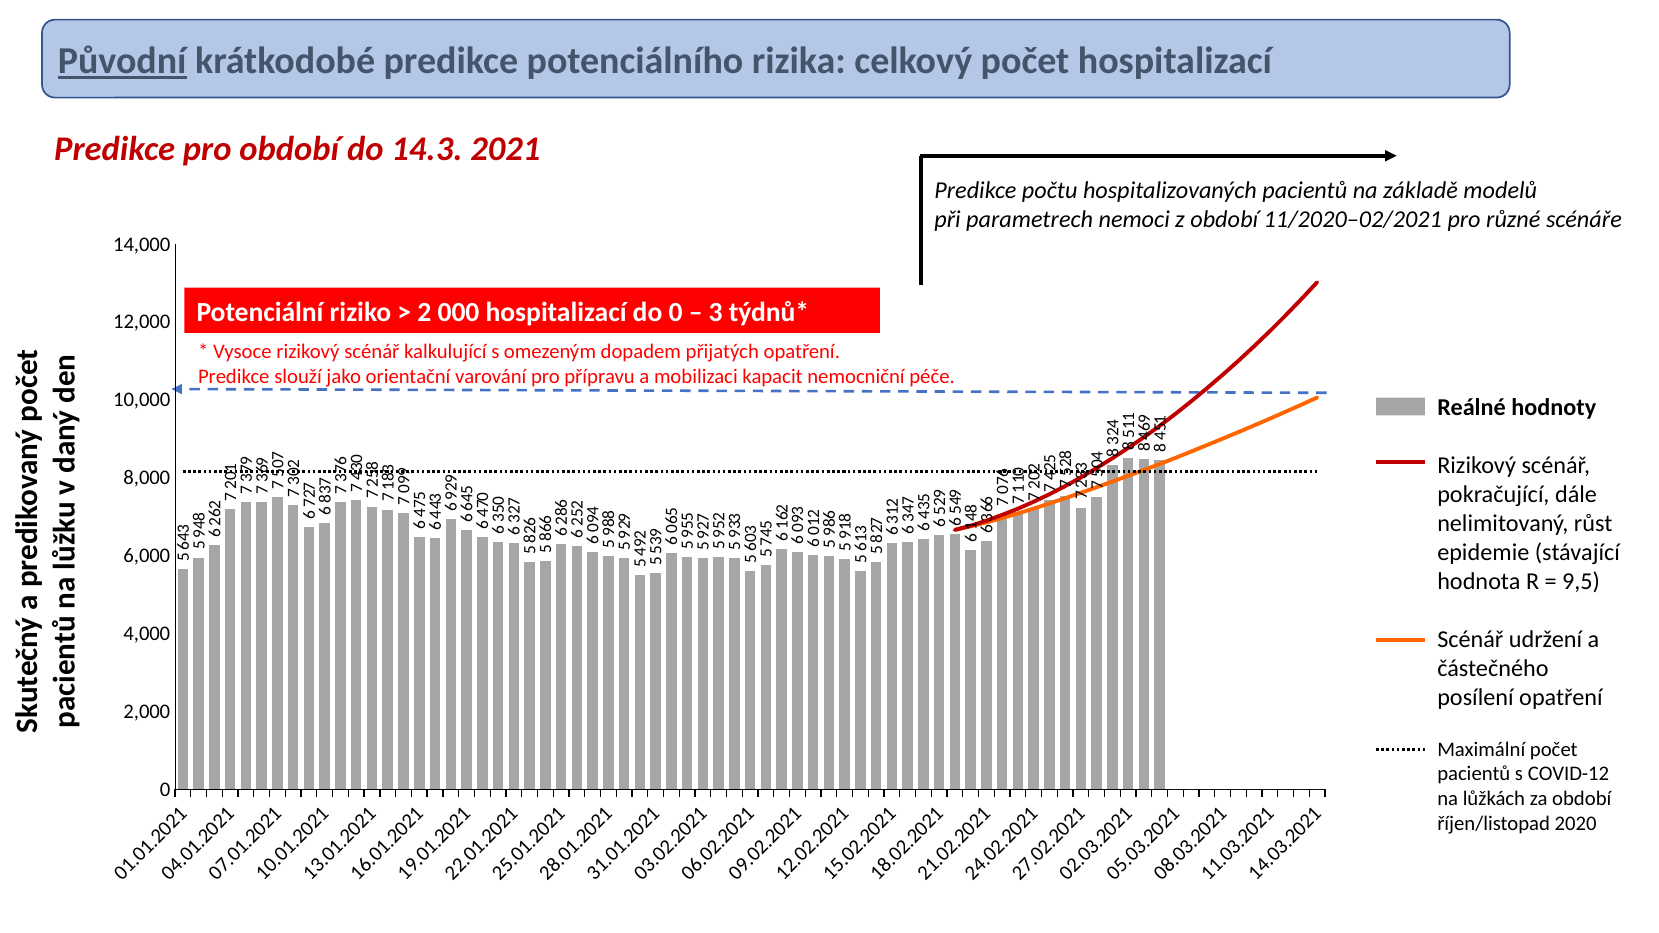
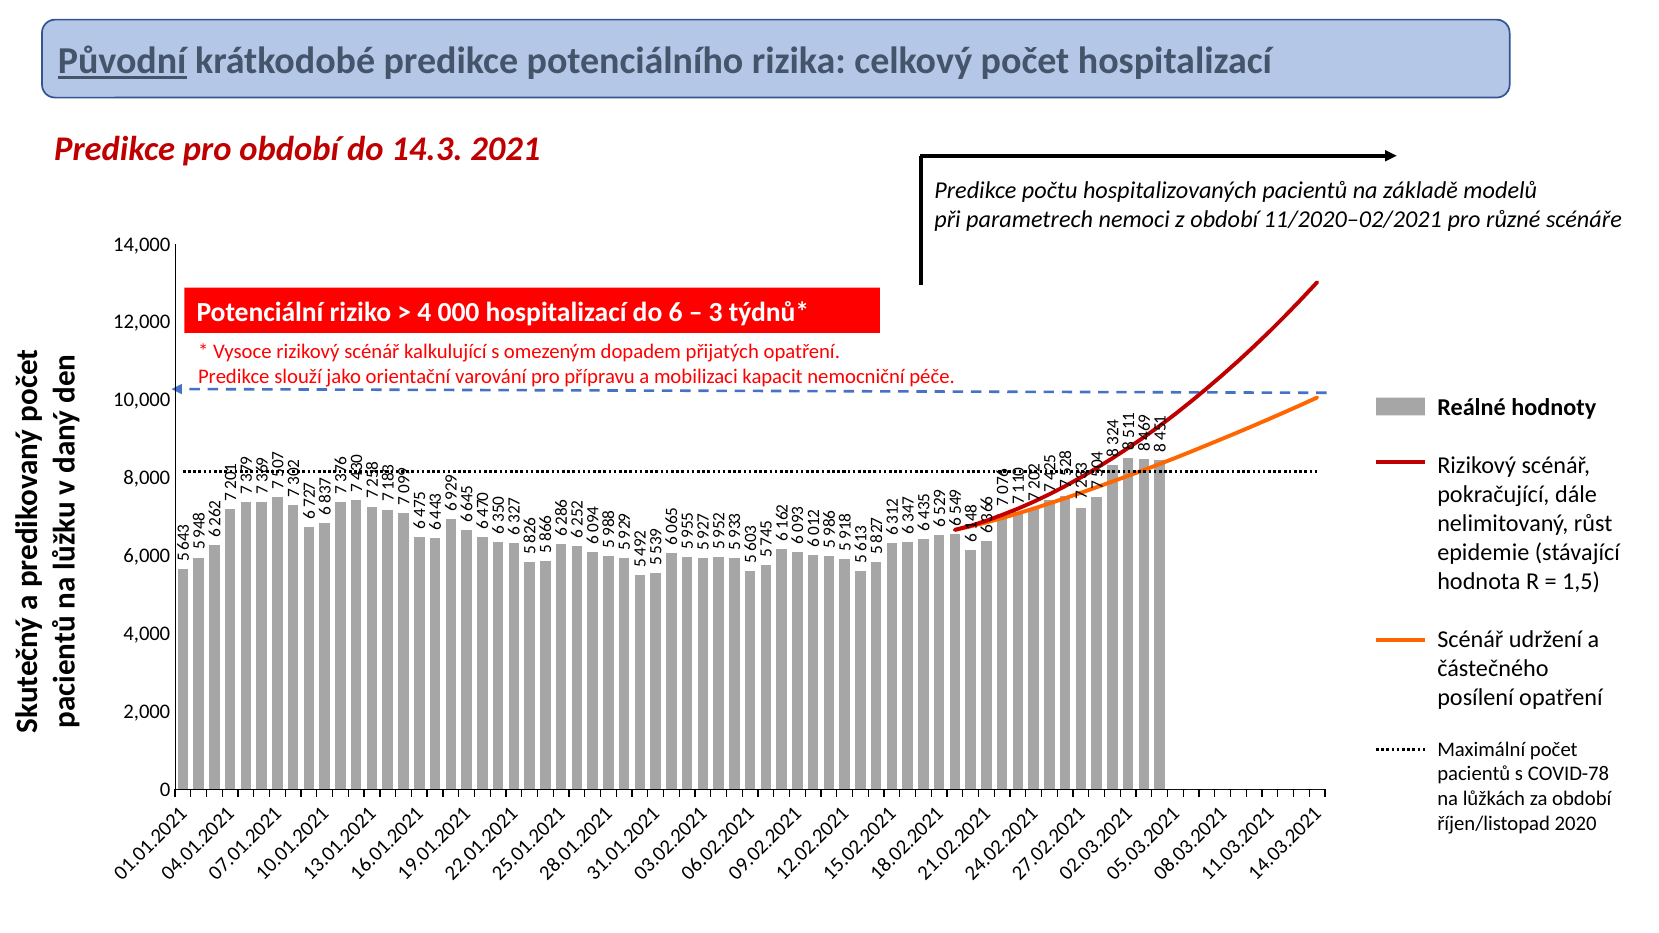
2: 2 -> 4 (424, 312)
do 0: 0 -> 6 (676, 312)
9,5: 9,5 -> 1,5 (1581, 582)
COVID-12: COVID-12 -> COVID-78 (1568, 774)
